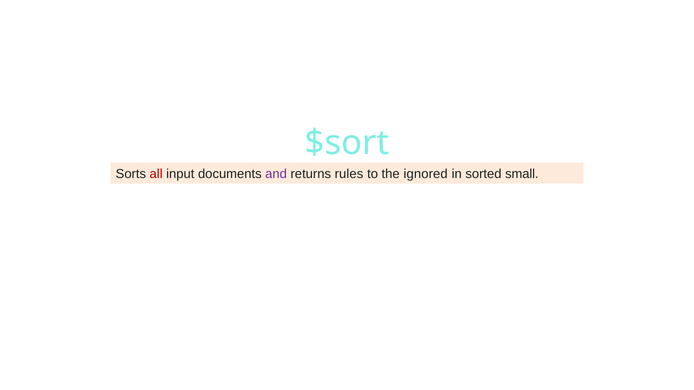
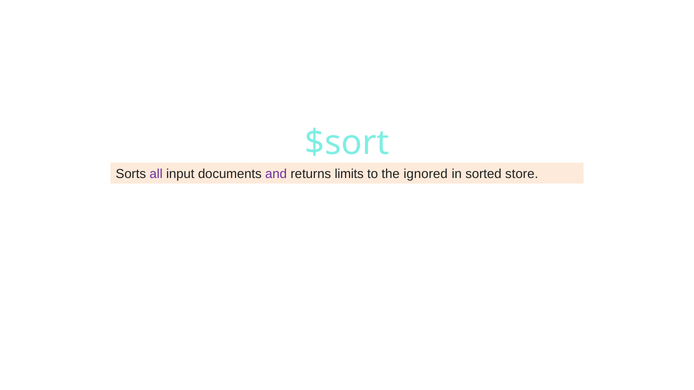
all colour: red -> purple (156, 174)
rules: rules -> limits (349, 174)
small: small -> store (522, 174)
